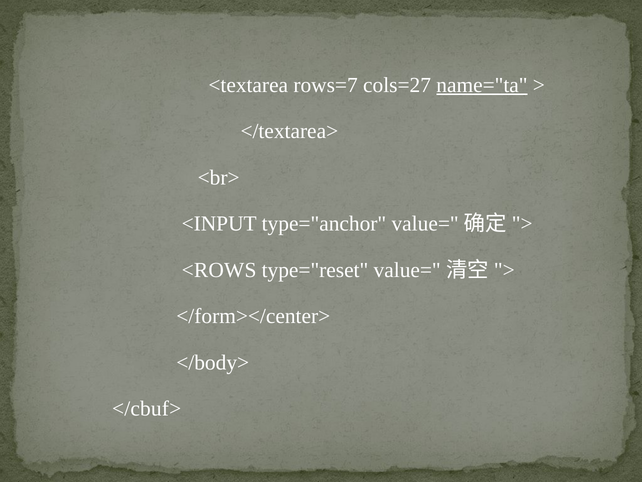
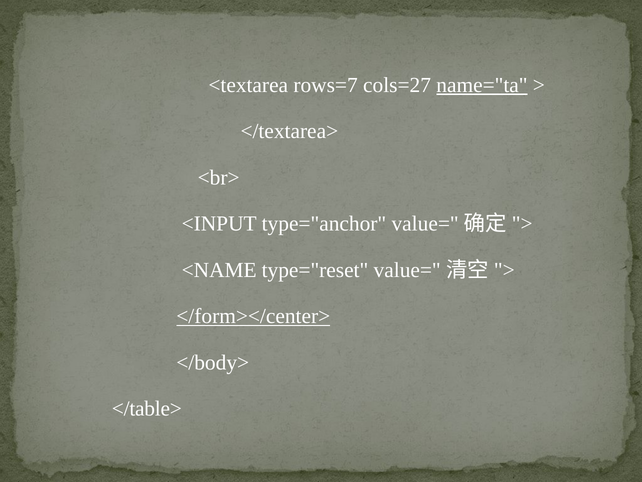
<ROWS: <ROWS -> <NAME (219, 270)
</form></center> underline: none -> present (253, 316)
</cbuf>: </cbuf> -> </table> (147, 408)
